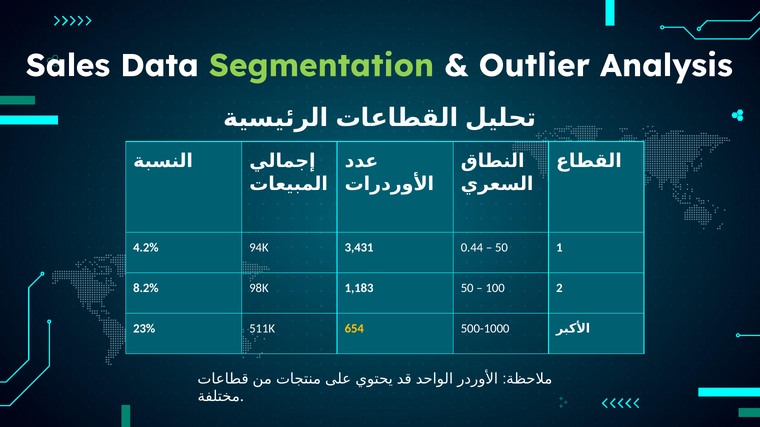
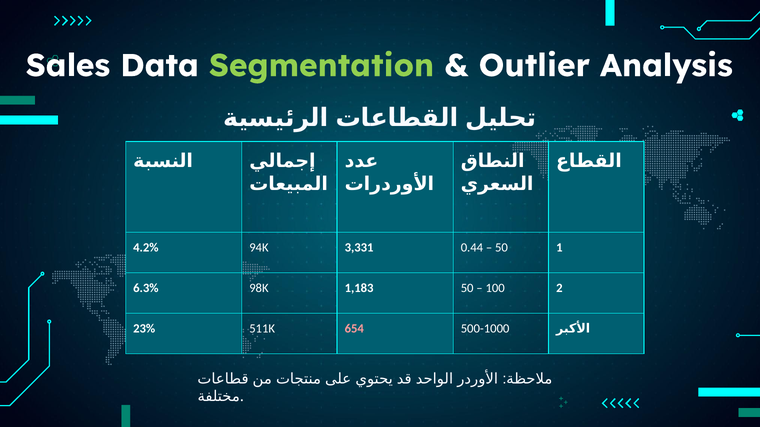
3,431: 3,431 -> 3,331 (359, 248)
8.2%: 8.2% -> 6.3% (146, 288)
654 colour: yellow -> pink (354, 329)
